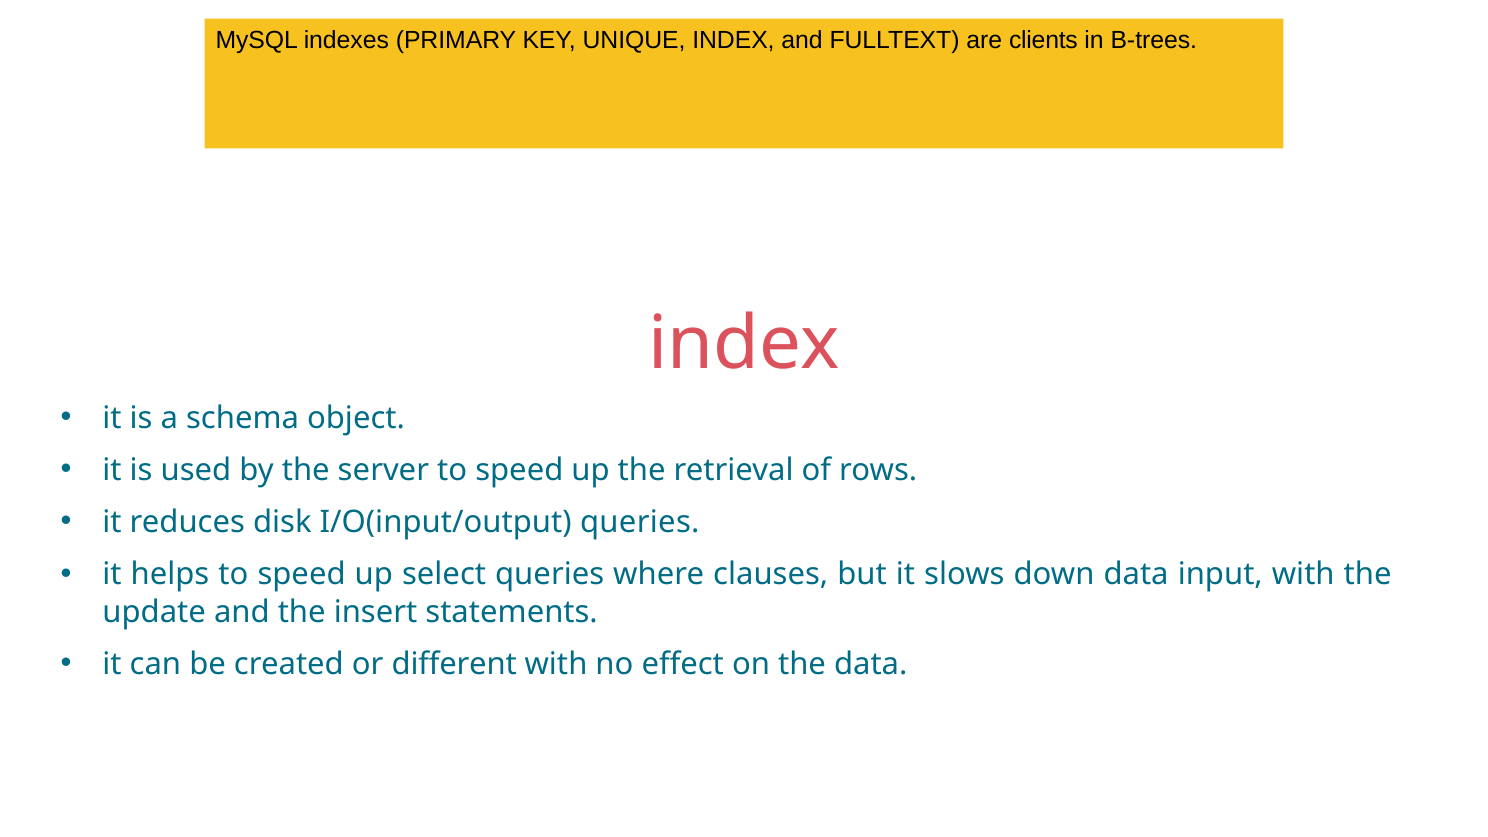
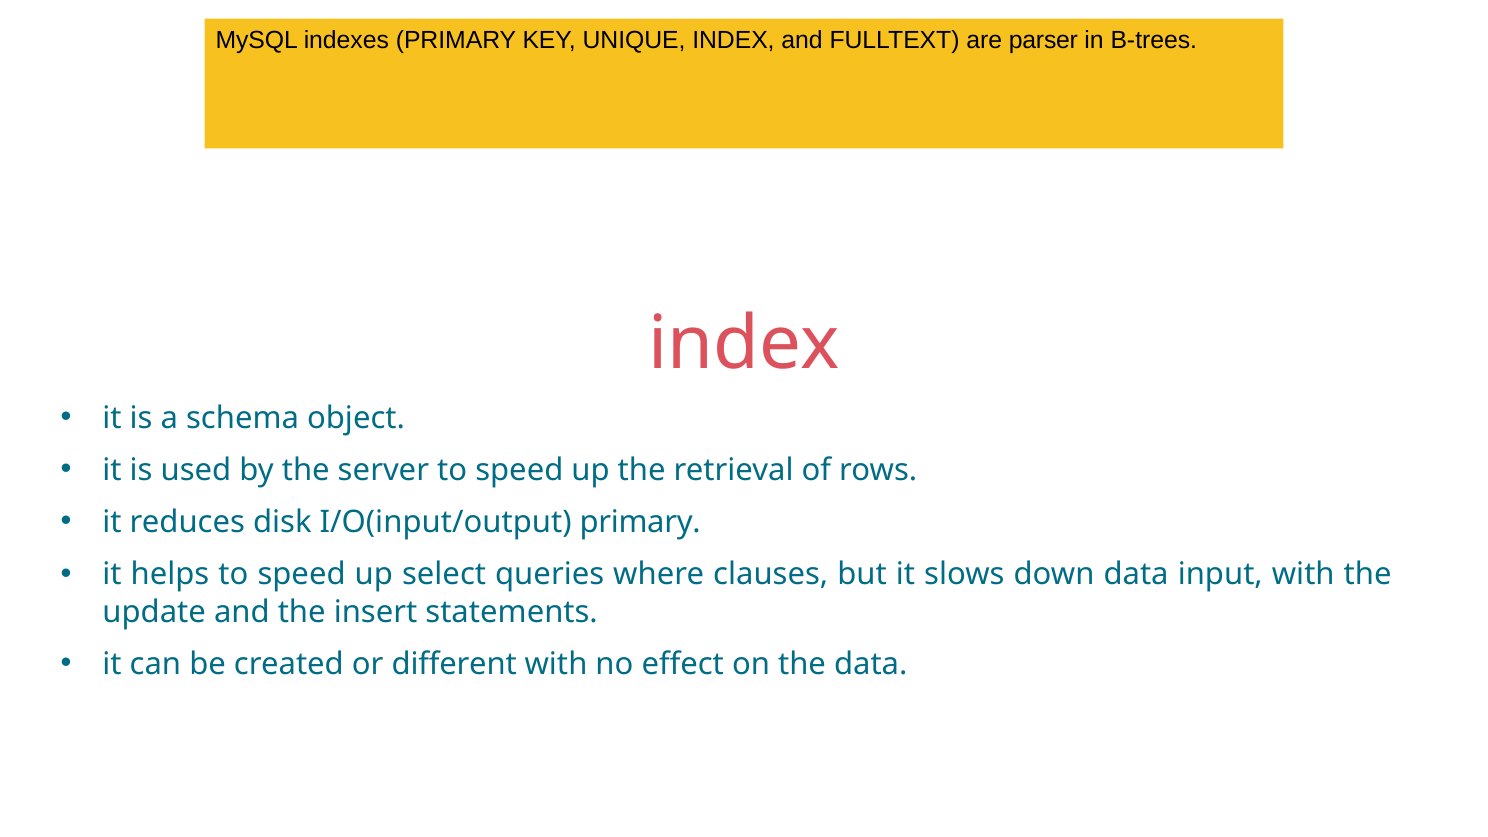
clients: clients -> parser (1043, 41)
I/O(input/output queries: queries -> primary (640, 522)
